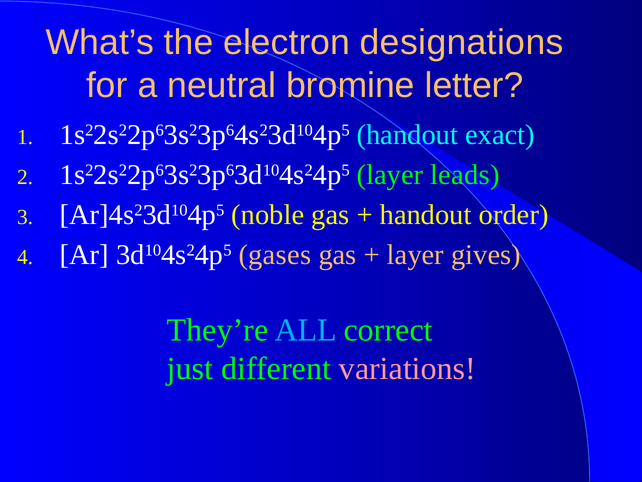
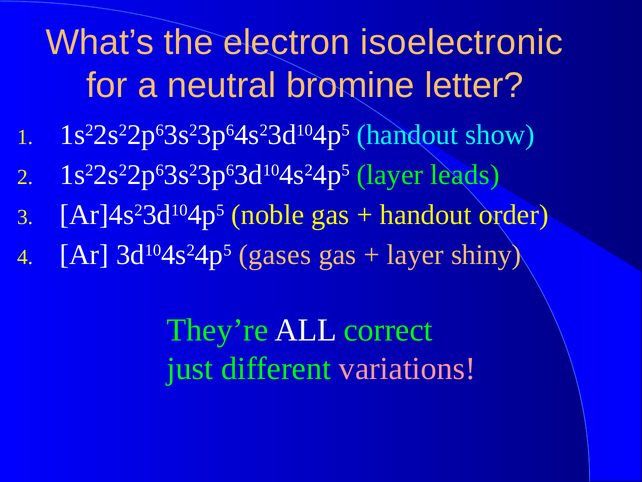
designations: designations -> isoelectronic (462, 43)
exact: exact -> show (500, 135)
gives: gives -> shiny (486, 254)
ALL colour: light blue -> white (306, 330)
